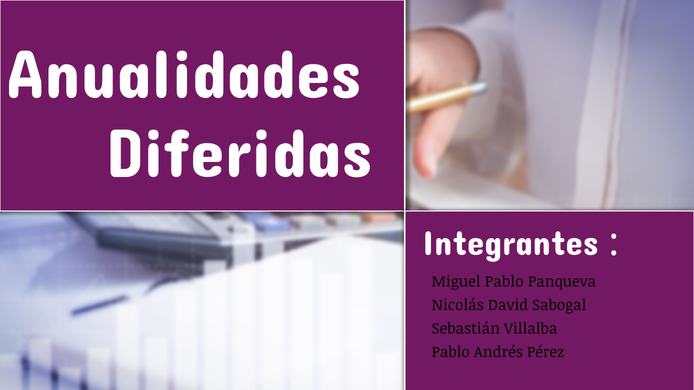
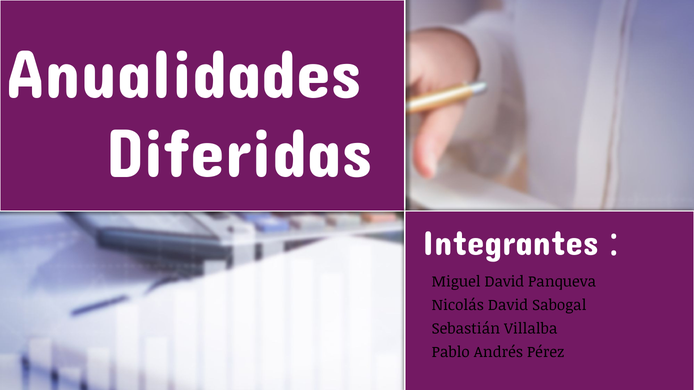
Miguel Pablo: Pablo -> David (504, 282)
